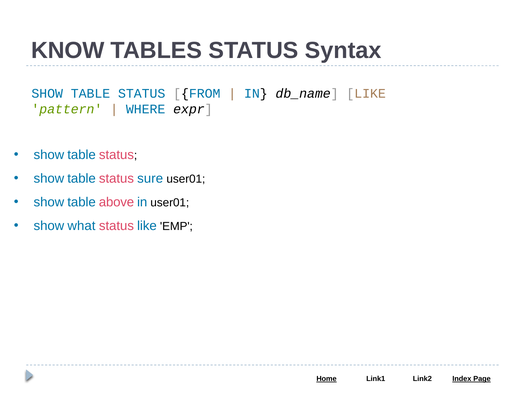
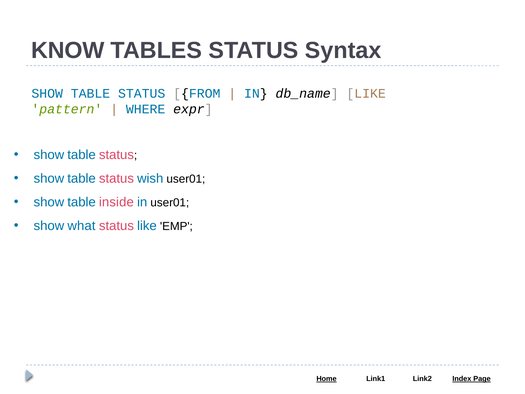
sure: sure -> wish (150, 178)
above: above -> inside (116, 202)
